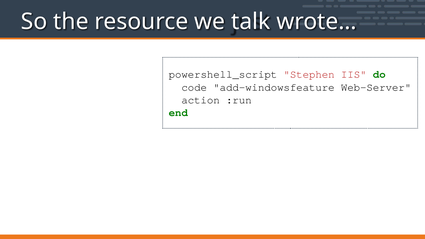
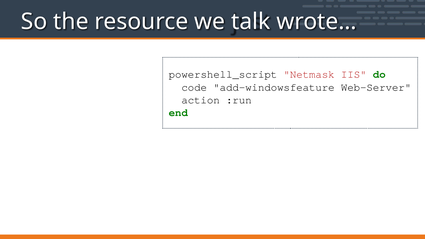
Stephen: Stephen -> Netmask (309, 74)
